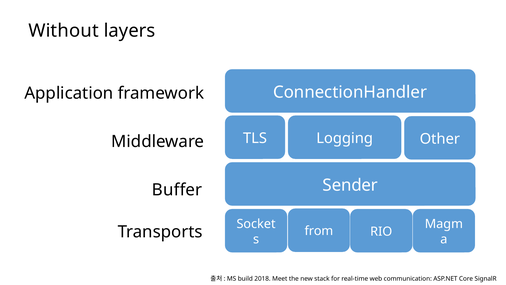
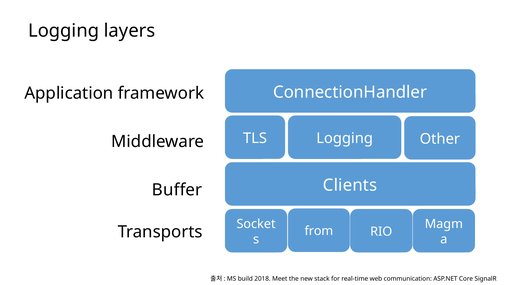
Without: Without -> Logging (64, 31)
Sender: Sender -> Clients (350, 185)
